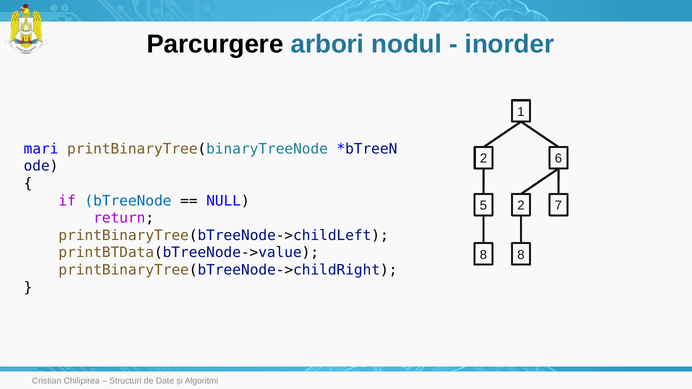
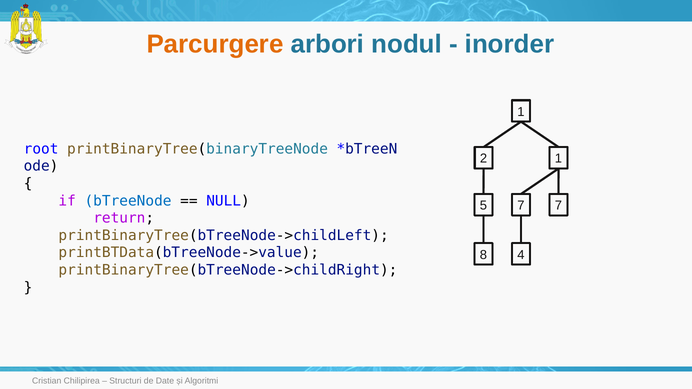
Parcurgere colour: black -> orange (215, 44)
mari: mari -> root (41, 149)
2 6: 6 -> 1 (558, 159)
5 2: 2 -> 7 (521, 206)
8 8: 8 -> 4 (521, 255)
